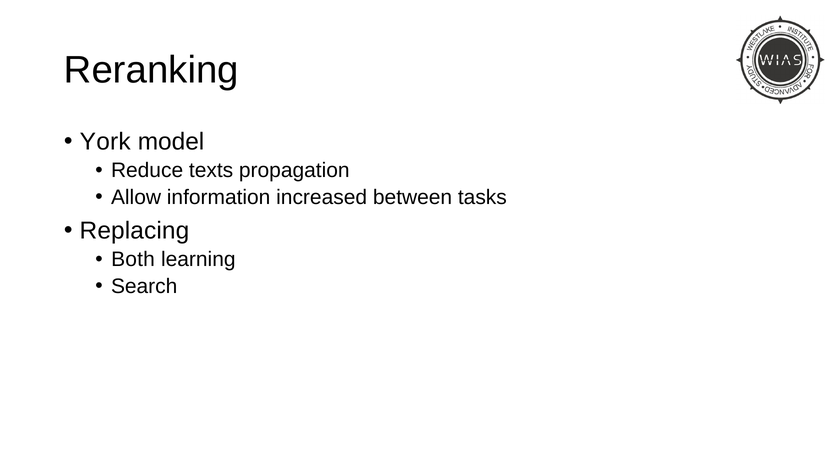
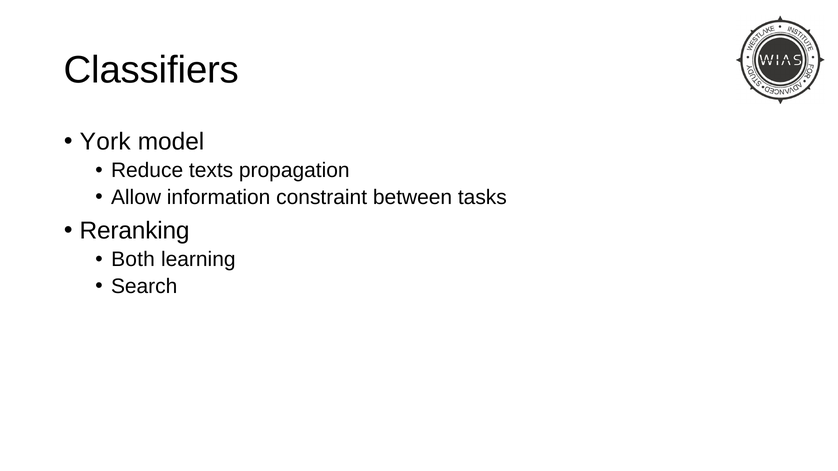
Reranking: Reranking -> Classifiers (151, 70)
increased: increased -> constraint (322, 198)
Replacing: Replacing -> Reranking (135, 231)
